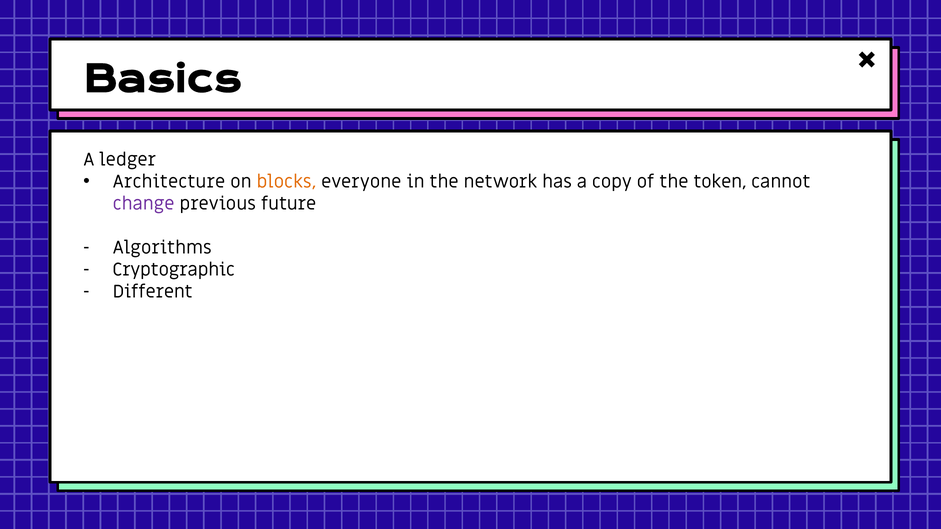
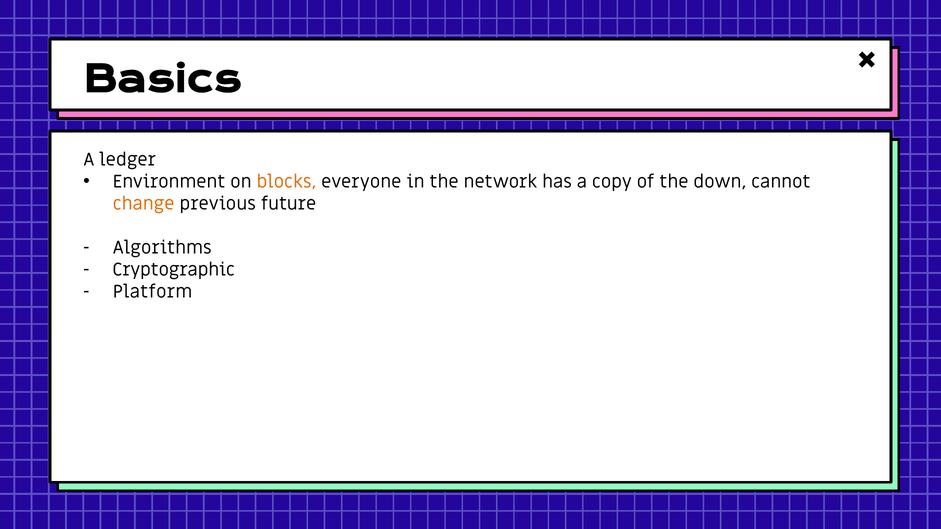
Architecture: Architecture -> Environment (169, 182)
token: token -> down (720, 182)
change colour: purple -> orange (144, 204)
Different: Different -> Platform (153, 292)
